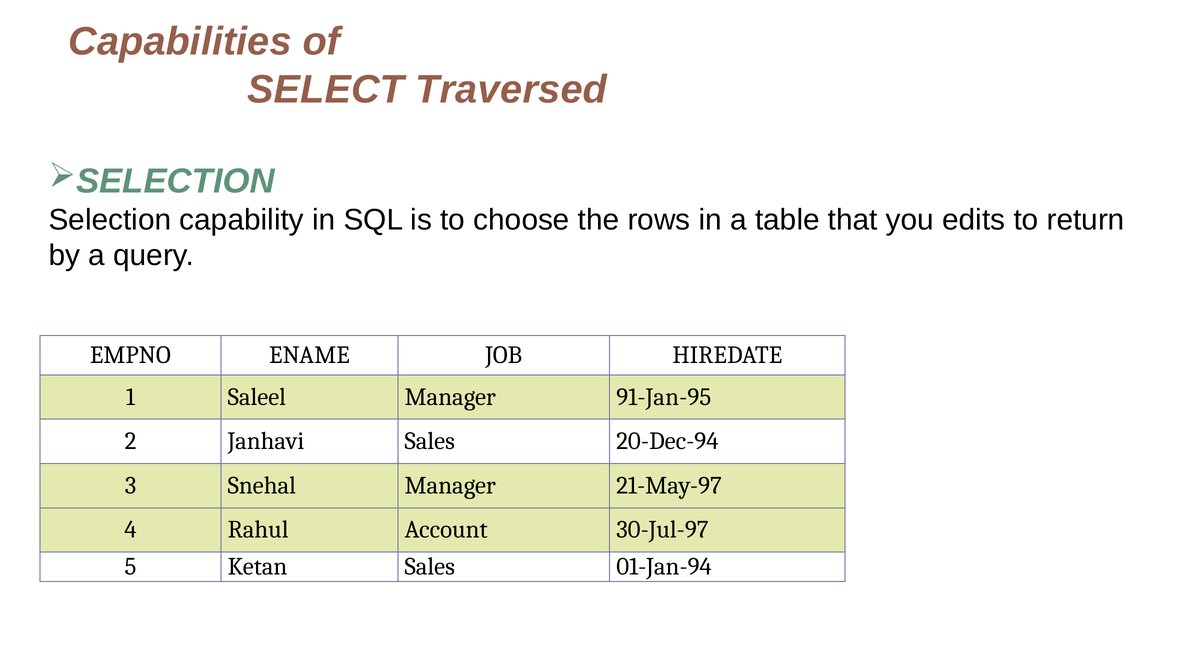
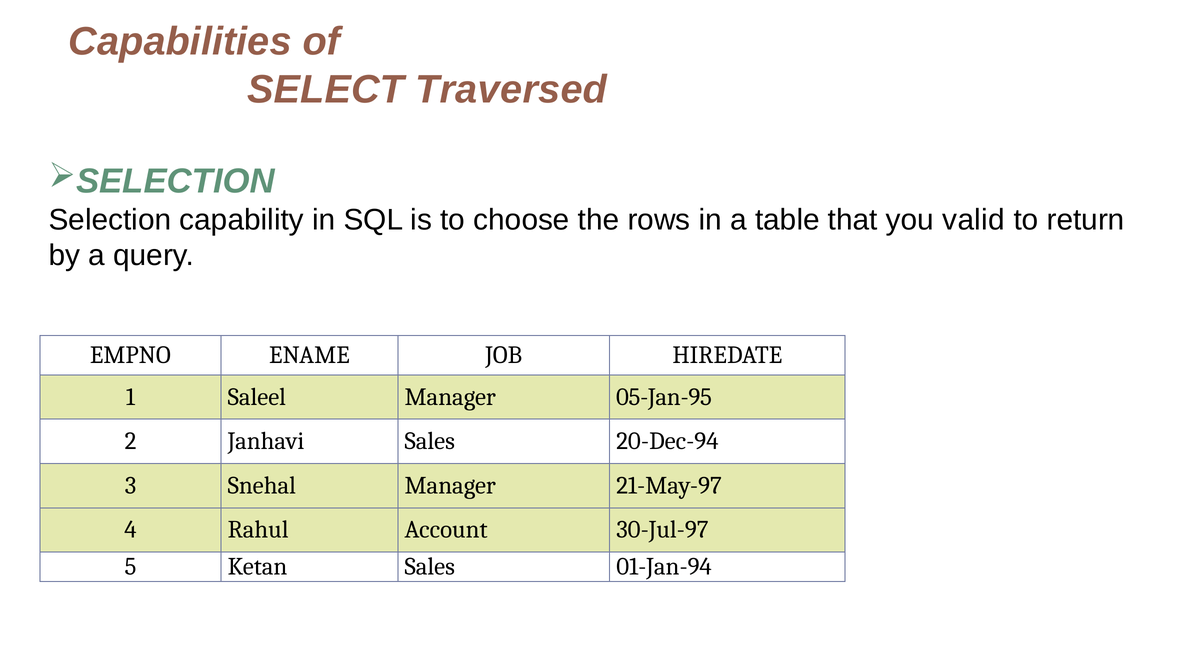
edits: edits -> valid (974, 220)
91-Jan-95: 91-Jan-95 -> 05-Jan-95 (664, 397)
